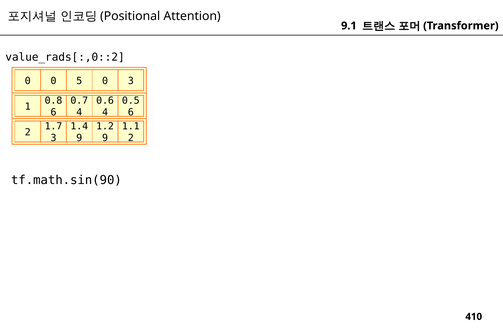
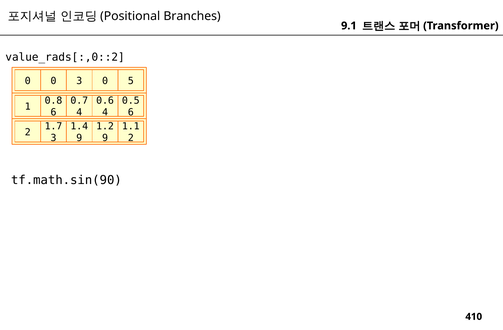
Attention: Attention -> Branches (192, 16)
0 5: 5 -> 3 (79, 81)
0 3: 3 -> 5 (131, 81)
